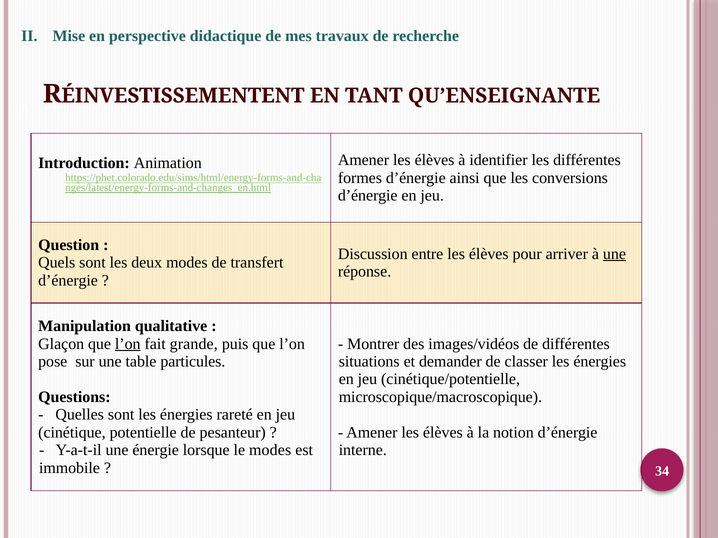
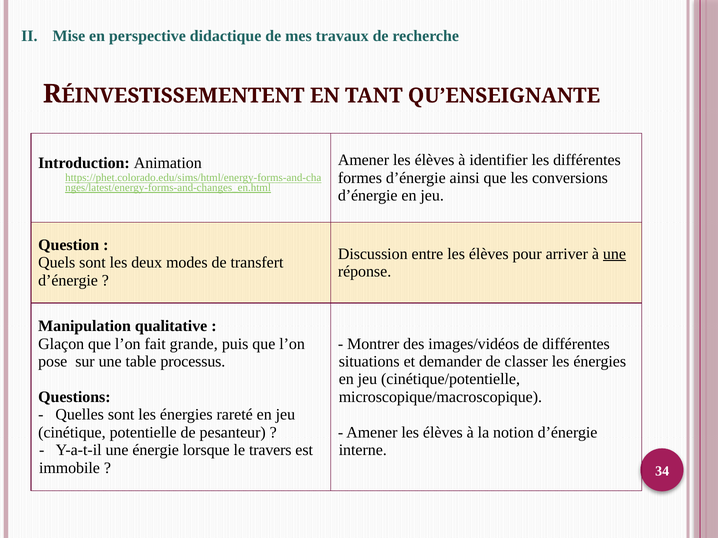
l’on underline: present -> none (128, 344)
particules: particules -> processus (193, 362)
le modes: modes -> travers (270, 450)
